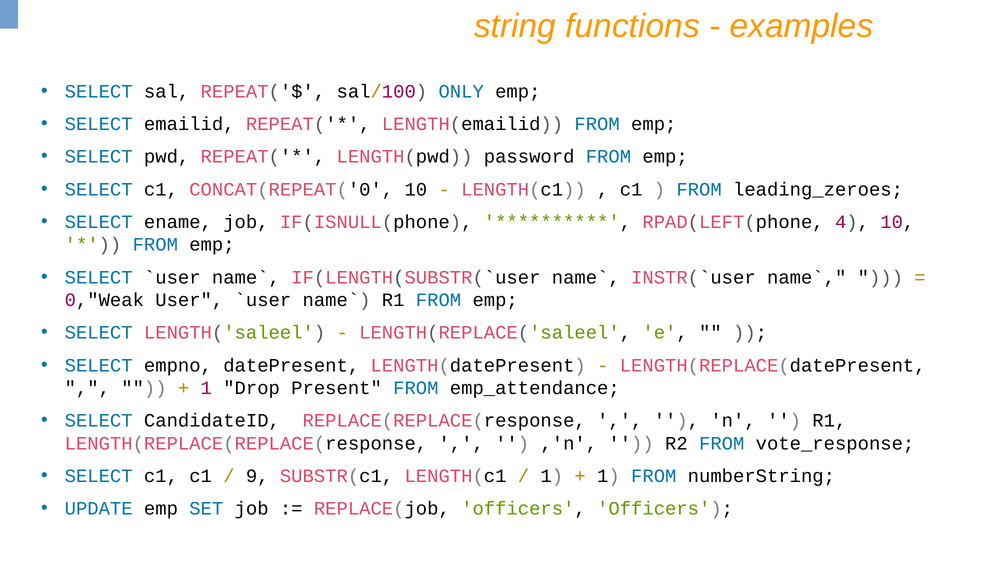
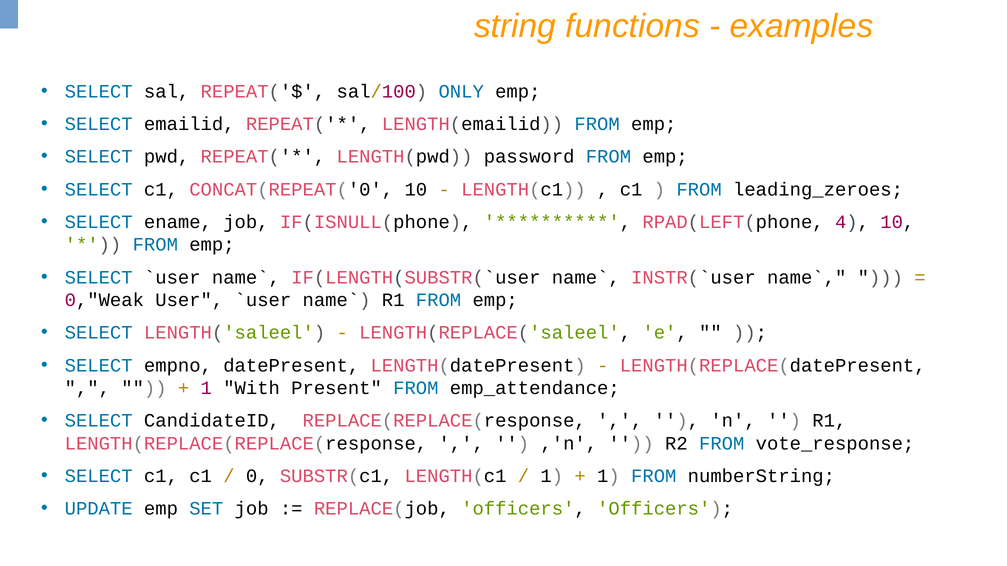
Drop: Drop -> With (252, 388)
9: 9 -> 0 (257, 476)
